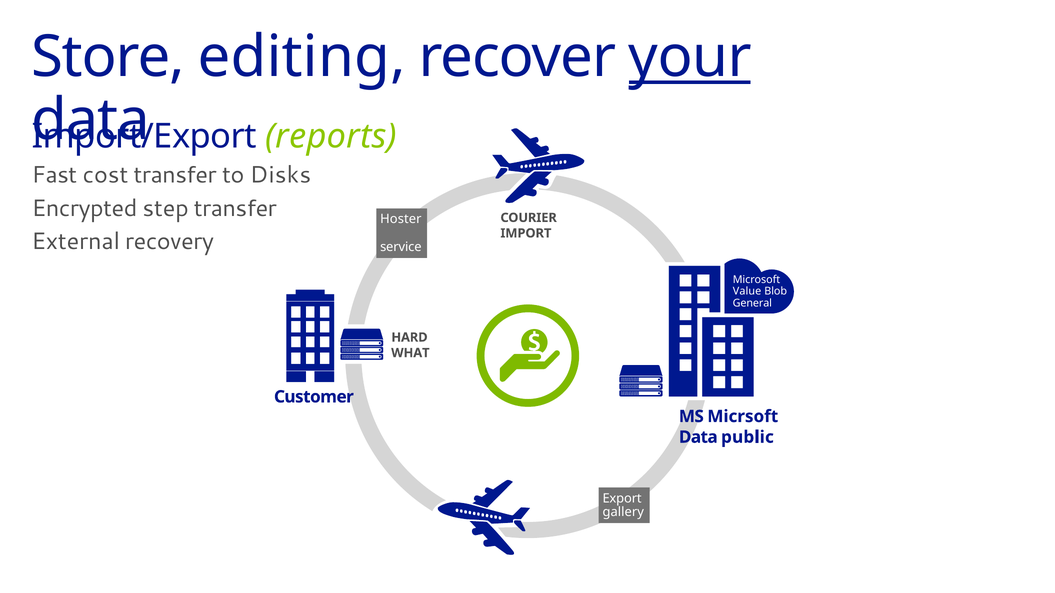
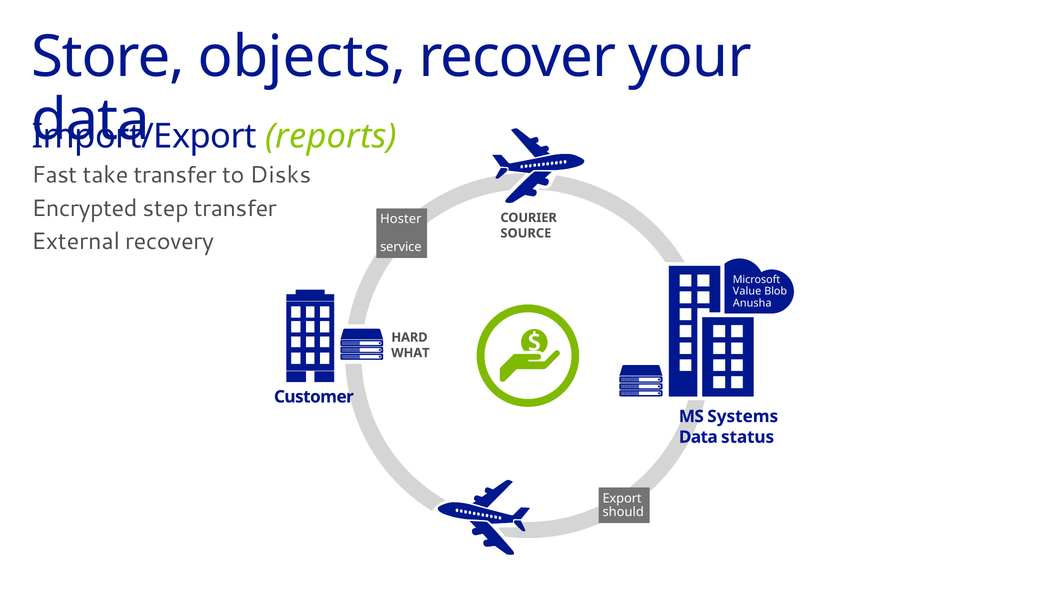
editing: editing -> objects (302, 57)
your underline: present -> none (690, 57)
cost: cost -> take (106, 175)
IMPORT: IMPORT -> SOURCE (526, 233)
General: General -> Anusha (752, 303)
Micrsoft: Micrsoft -> Systems (743, 417)
public: public -> status (748, 437)
gallery: gallery -> should (623, 513)
